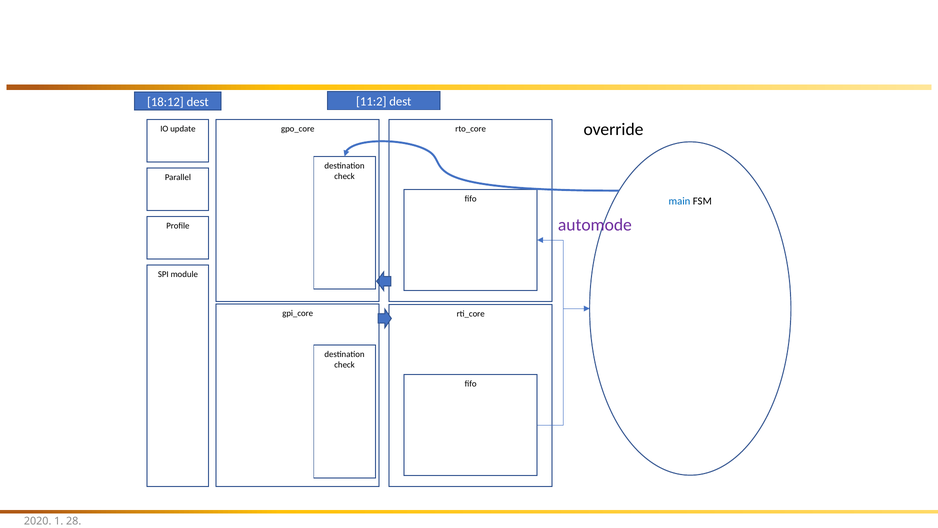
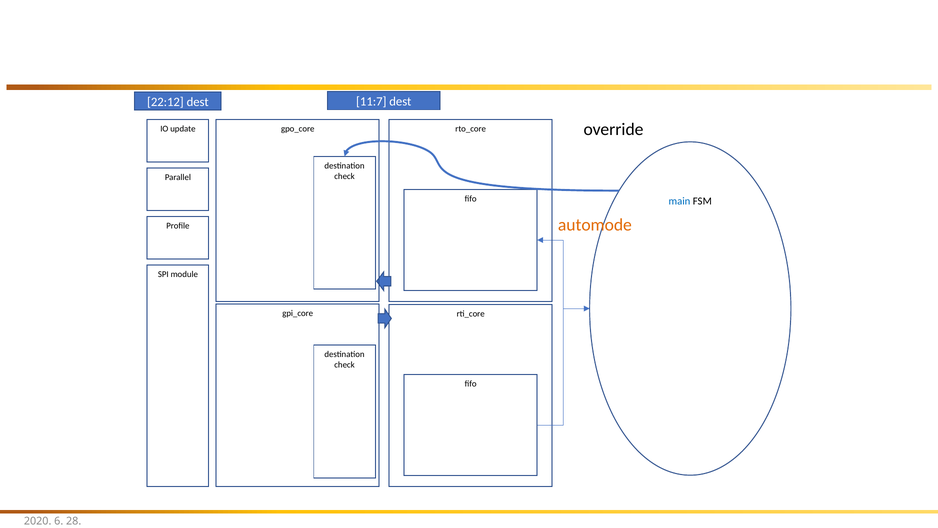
11:2: 11:2 -> 11:7 (371, 102)
18:12: 18:12 -> 22:12 (165, 102)
automode colour: purple -> orange (595, 225)
1: 1 -> 6 (59, 521)
